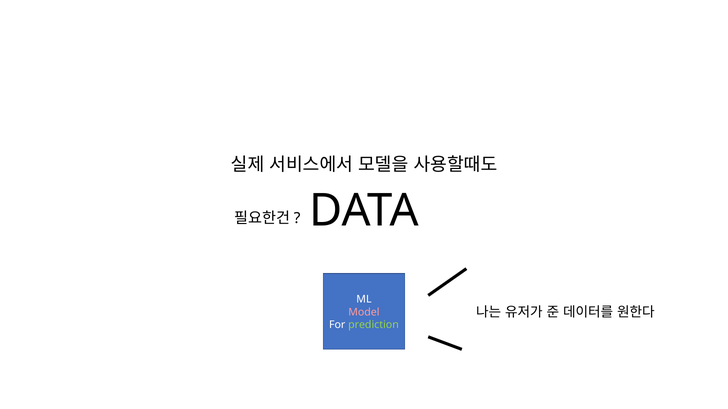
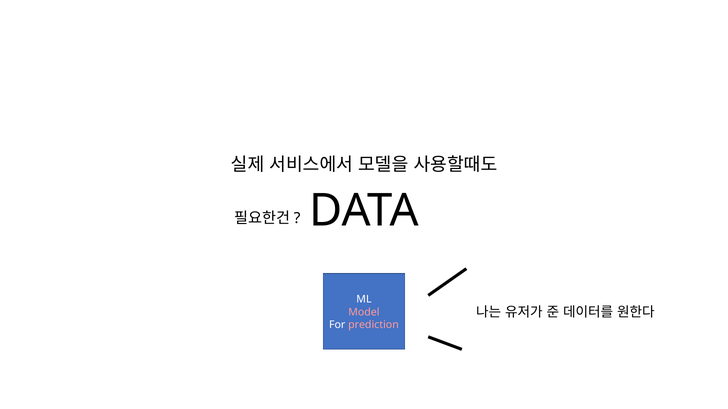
prediction colour: light green -> pink (373, 325)
